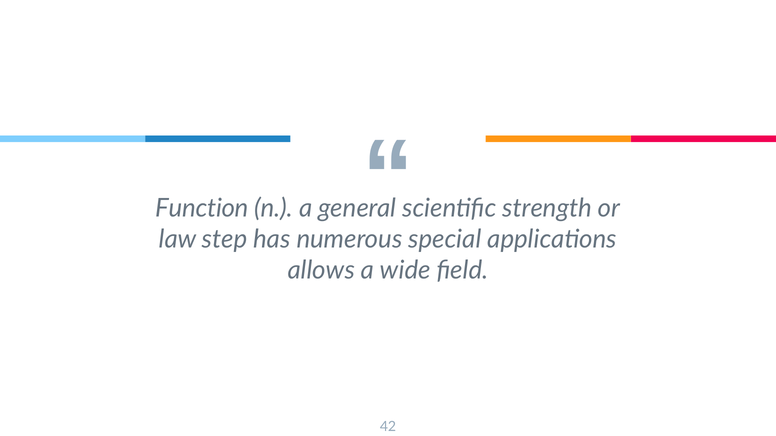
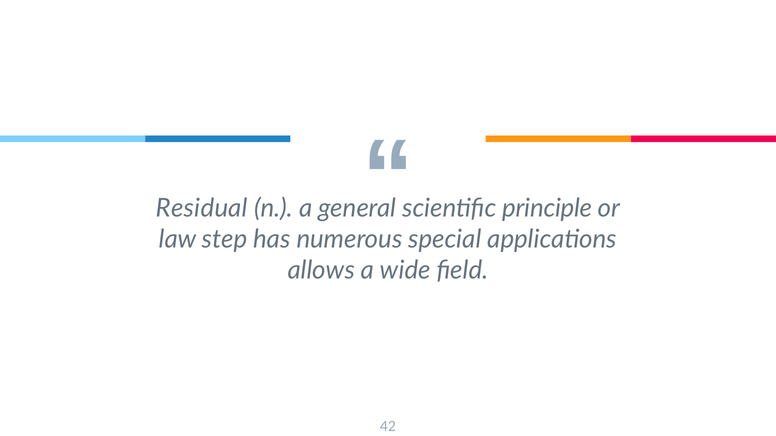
Function: Function -> Residual (202, 209)
strength: strength -> principle (547, 209)
